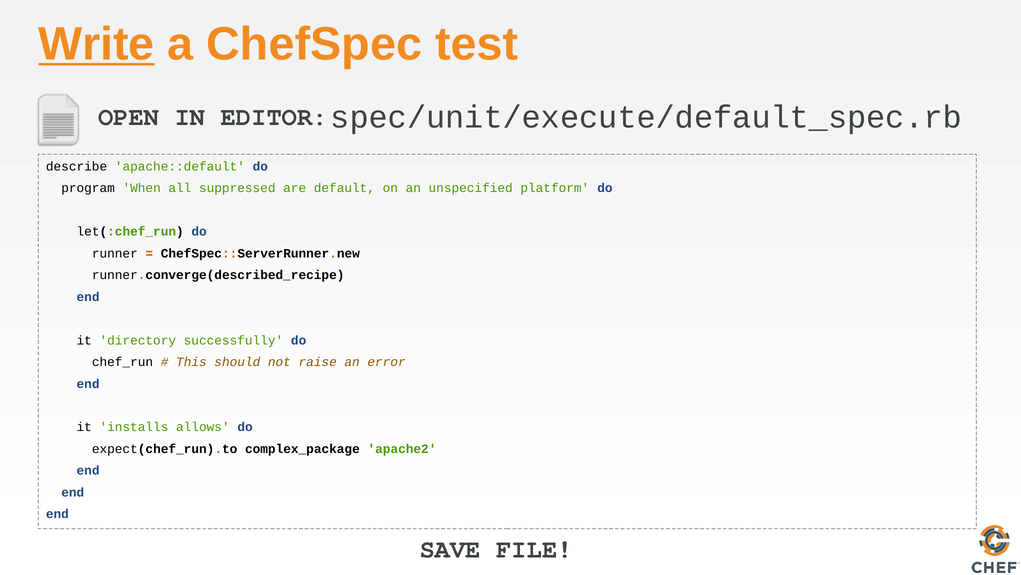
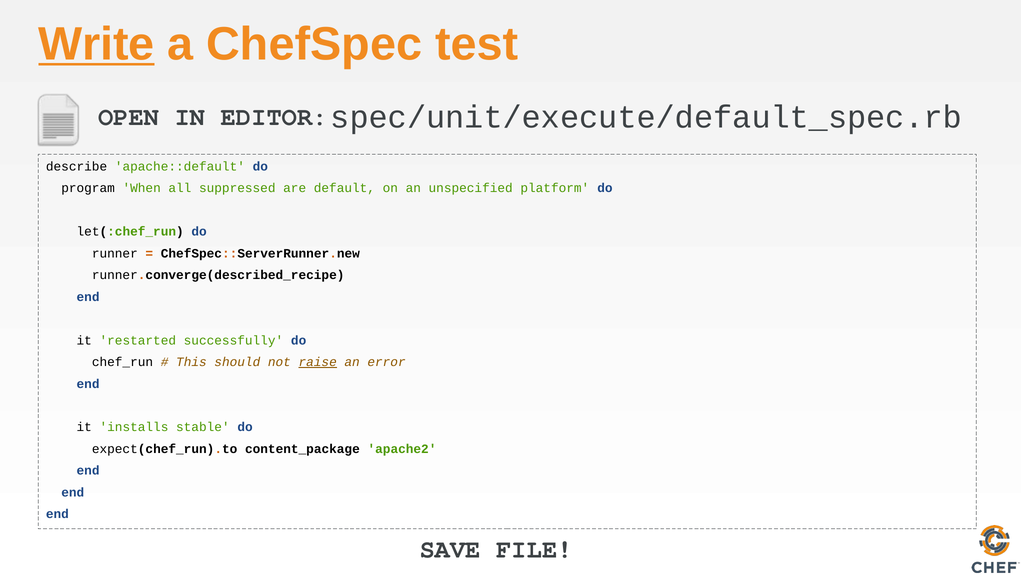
directory: directory -> restarted (138, 340)
raise underline: none -> present (318, 362)
allows: allows -> stable (203, 427)
complex_package: complex_package -> content_package (302, 448)
